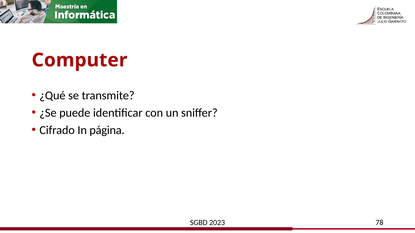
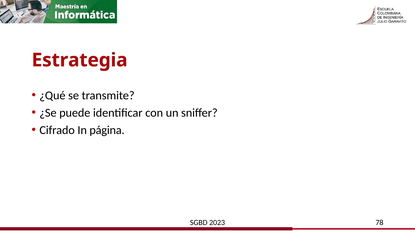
Computer: Computer -> Estrategia (80, 60)
